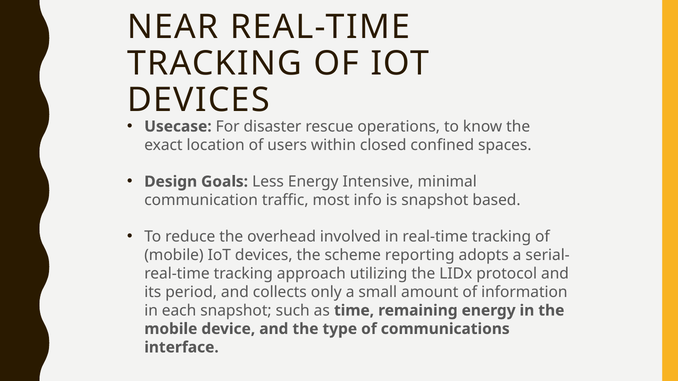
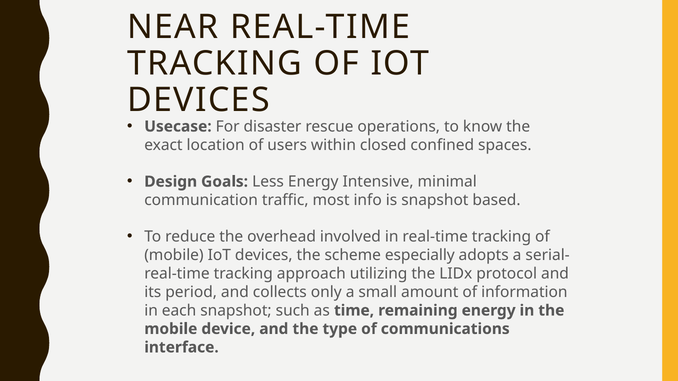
reporting: reporting -> especially (420, 255)
